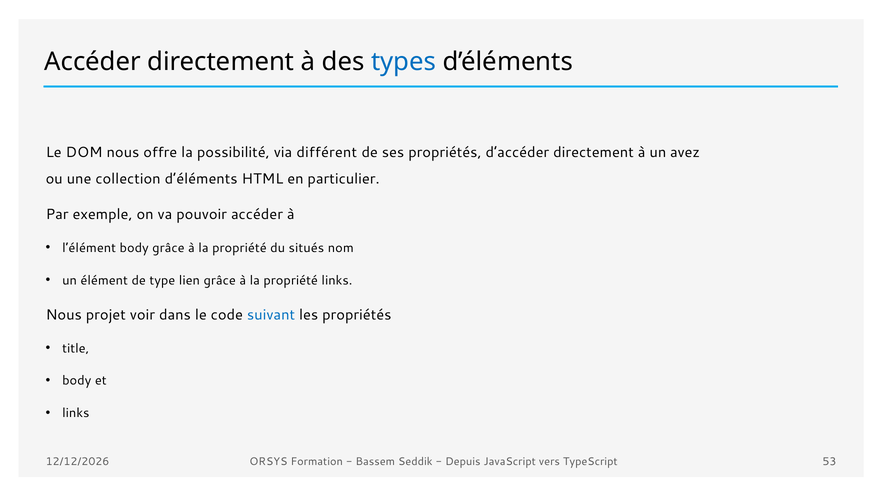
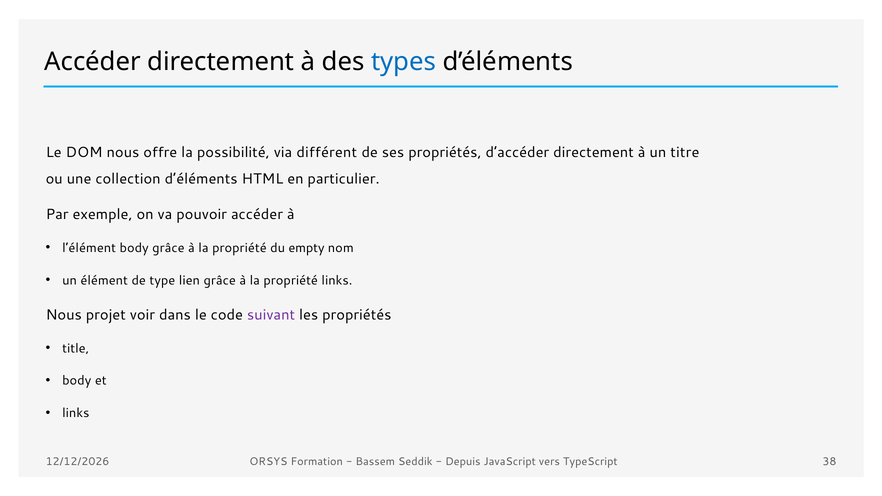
avez: avez -> titre (685, 153)
situés: situés -> empty (306, 248)
suivant colour: blue -> purple (271, 315)
53: 53 -> 38 (829, 462)
